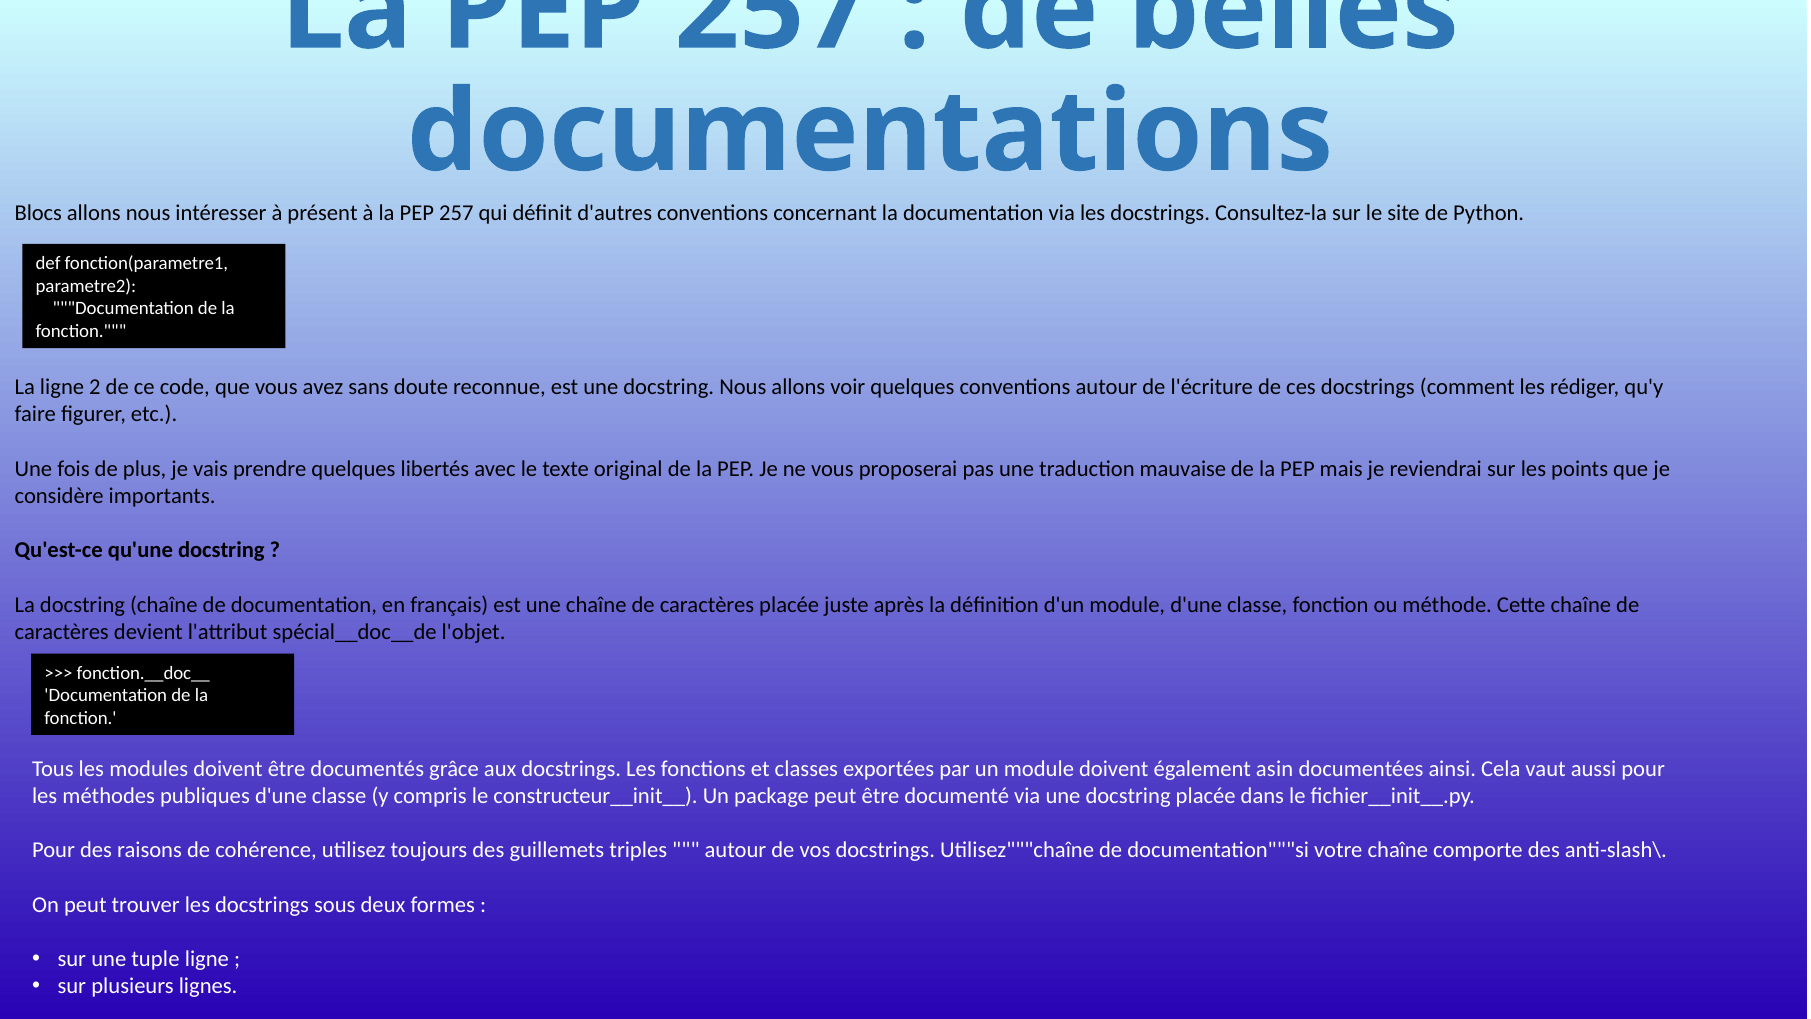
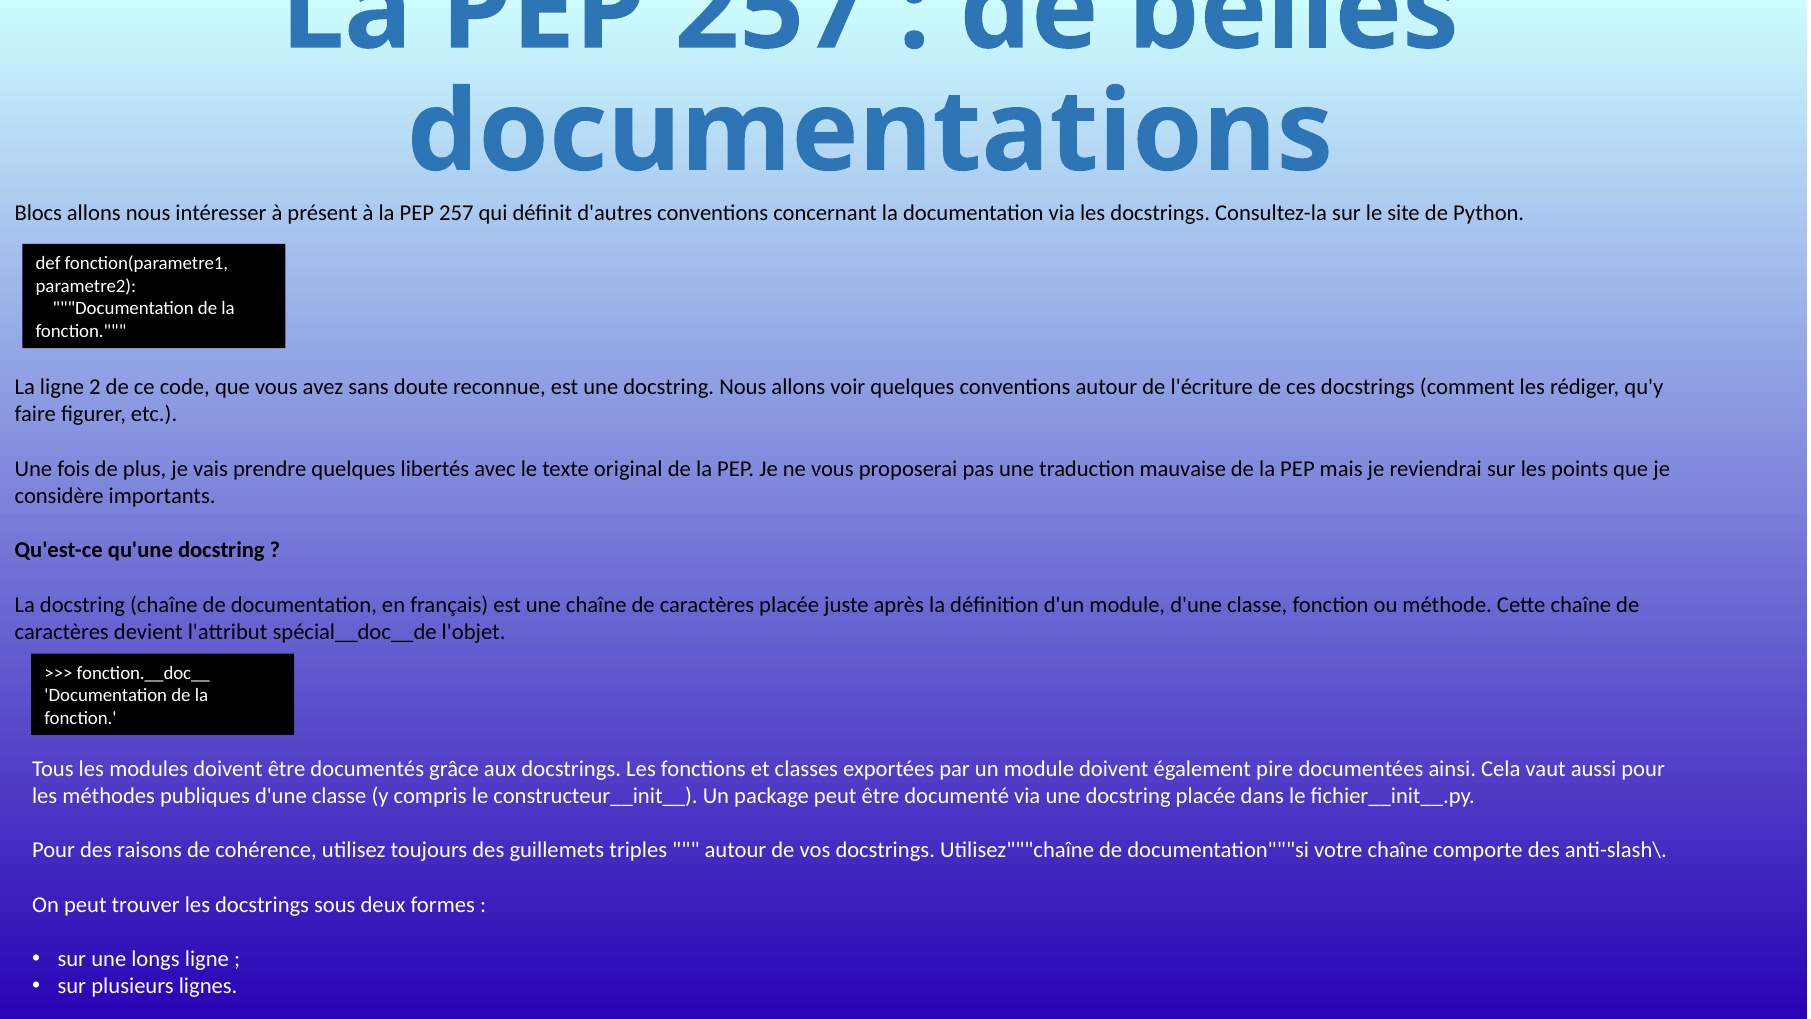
asin: asin -> pire (1275, 769)
tuple: tuple -> longs (155, 959)
